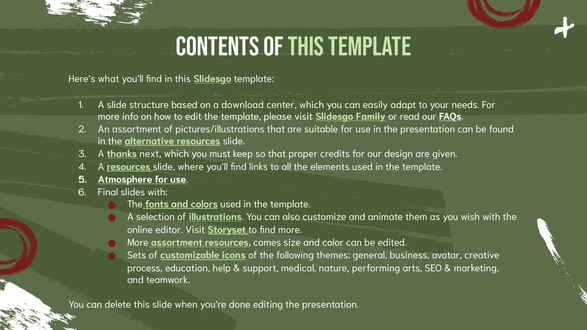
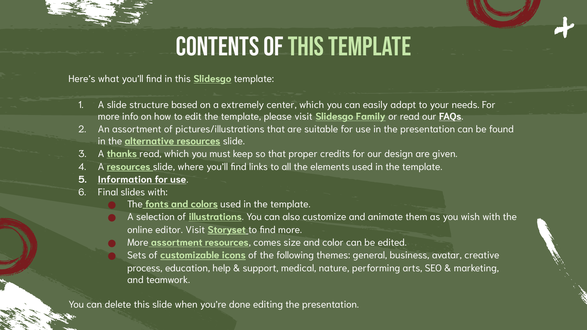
download: download -> extremely (243, 105)
thanks next: next -> read (151, 154)
Atmosphere: Atmosphere -> Information (125, 180)
